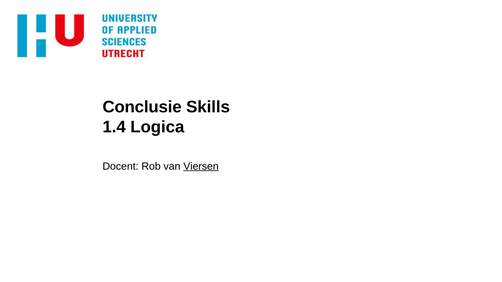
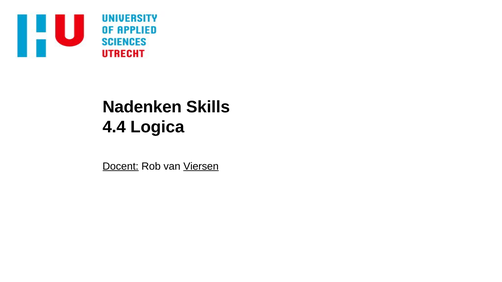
Conclusie: Conclusie -> Nadenken (142, 107)
1.4: 1.4 -> 4.4 (114, 127)
Docent underline: none -> present (121, 166)
